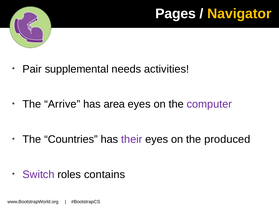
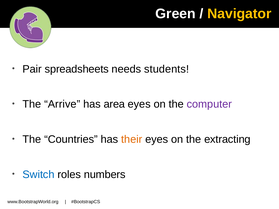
Pages: Pages -> Green (175, 14)
supplemental: supplemental -> spreadsheets (77, 69)
activities: activities -> students (167, 69)
their colour: purple -> orange (132, 140)
produced: produced -> extracting (227, 140)
Switch colour: purple -> blue (39, 175)
contains: contains -> numbers (105, 175)
